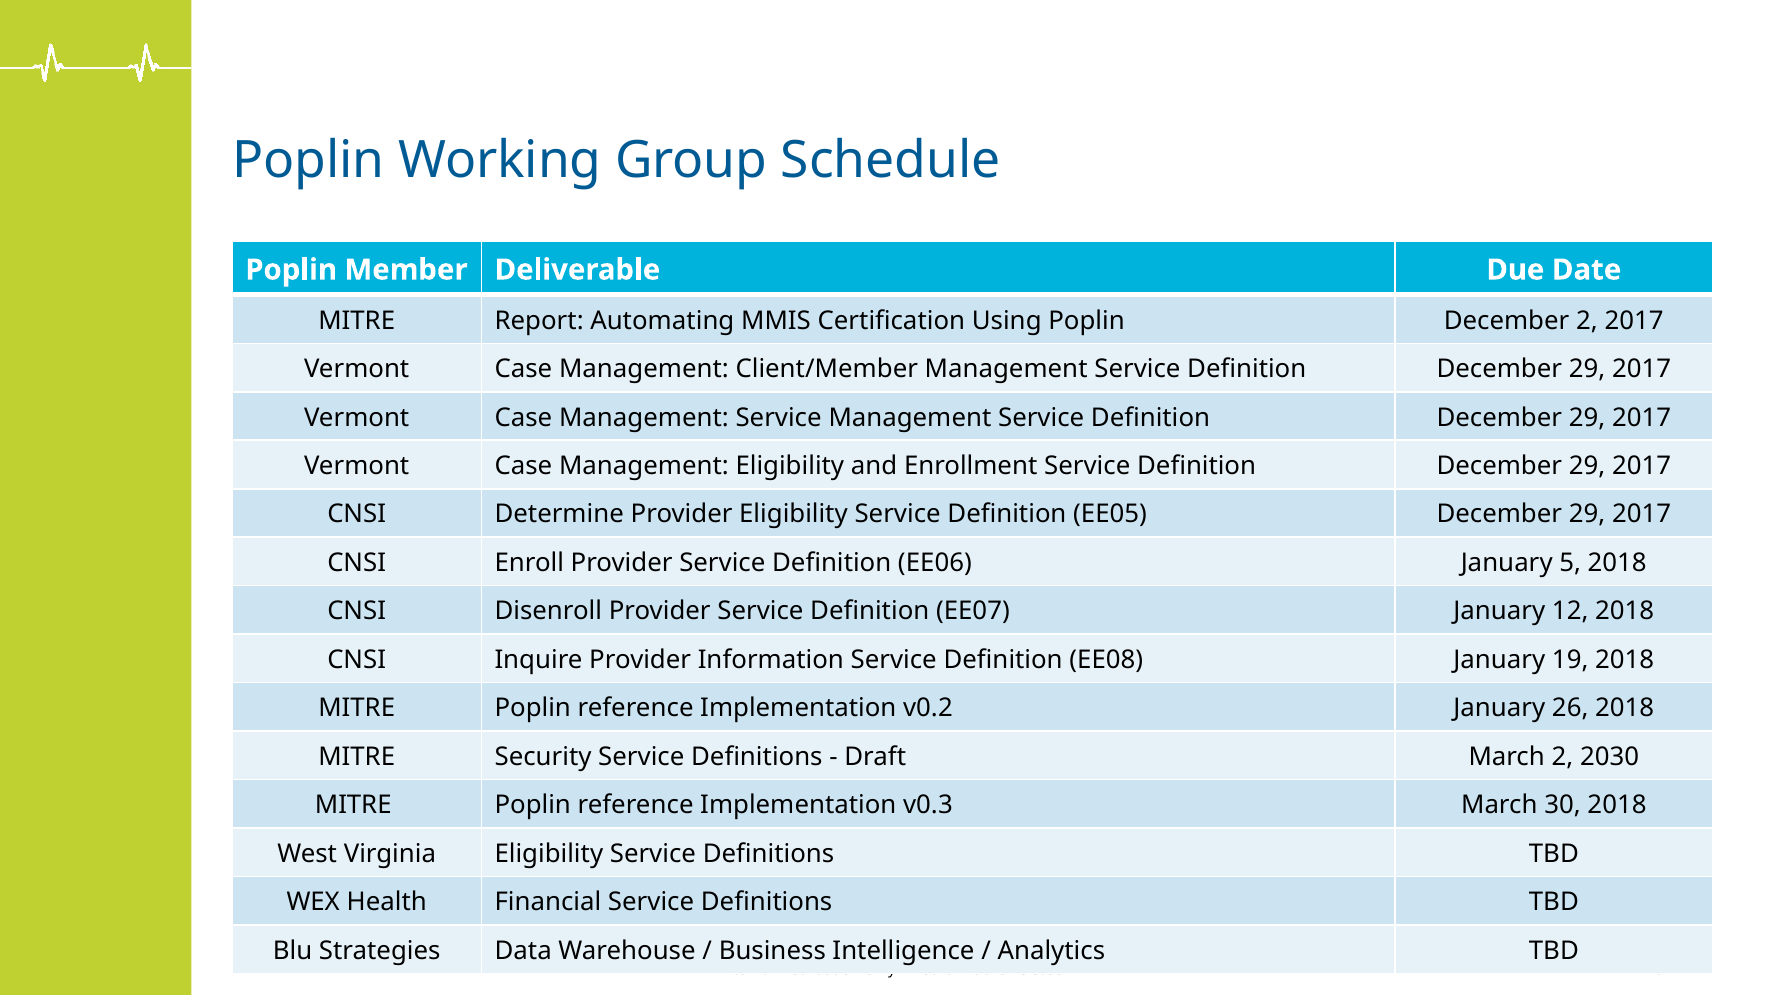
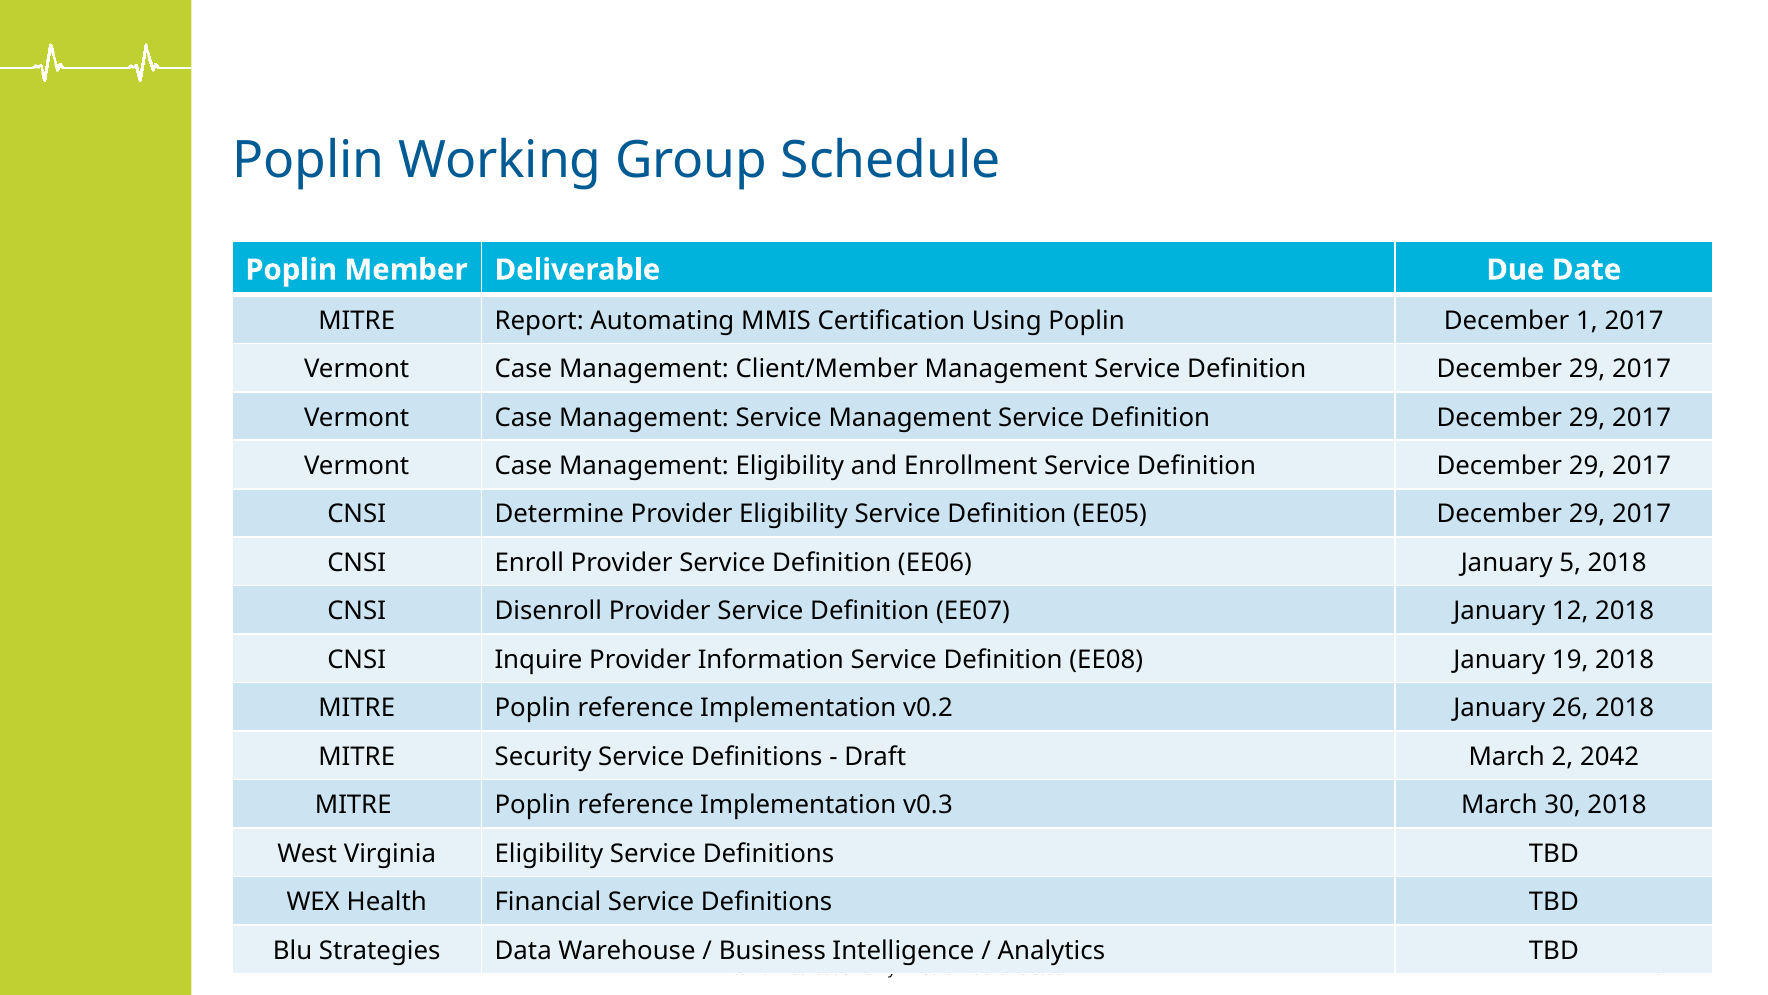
December 2: 2 -> 1 (1587, 320)
2030: 2030 -> 2042 (1610, 756)
